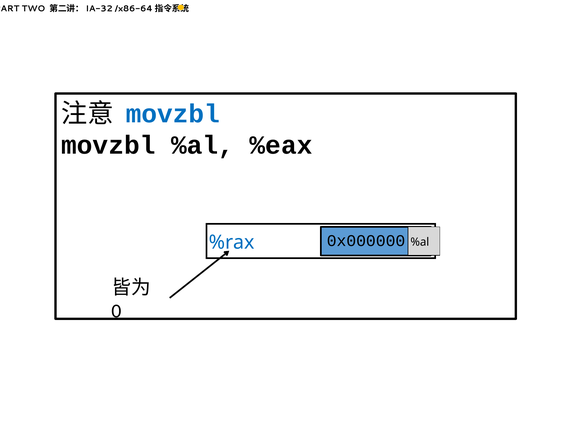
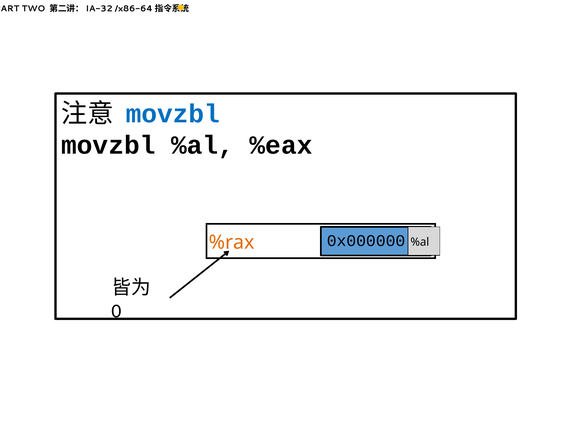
%rax colour: blue -> orange (232, 242)
